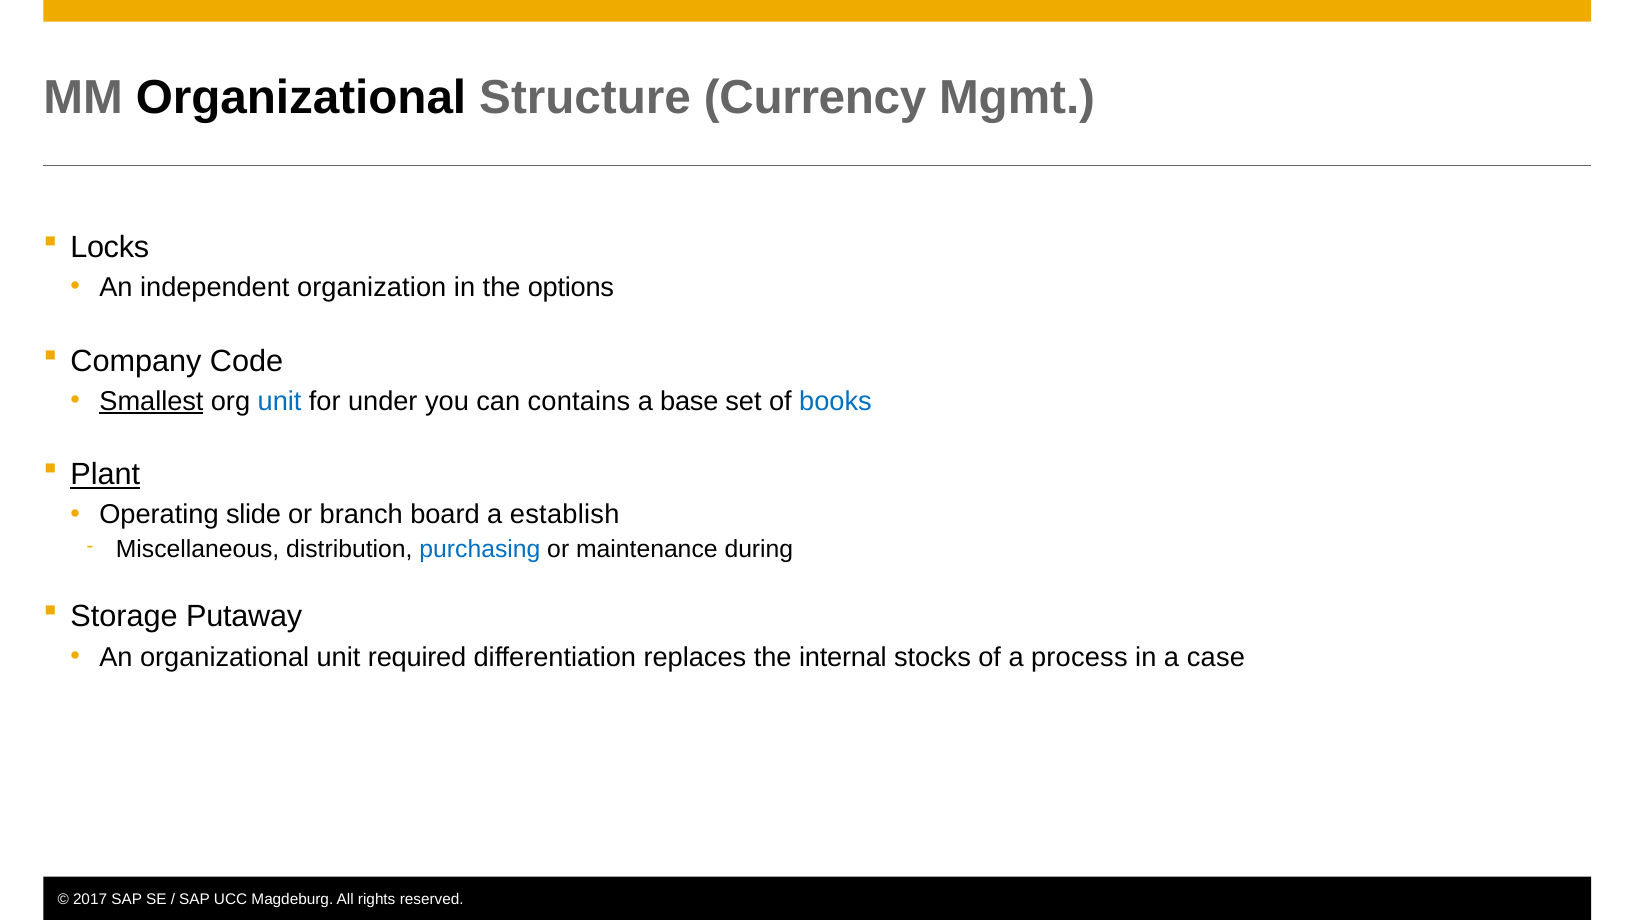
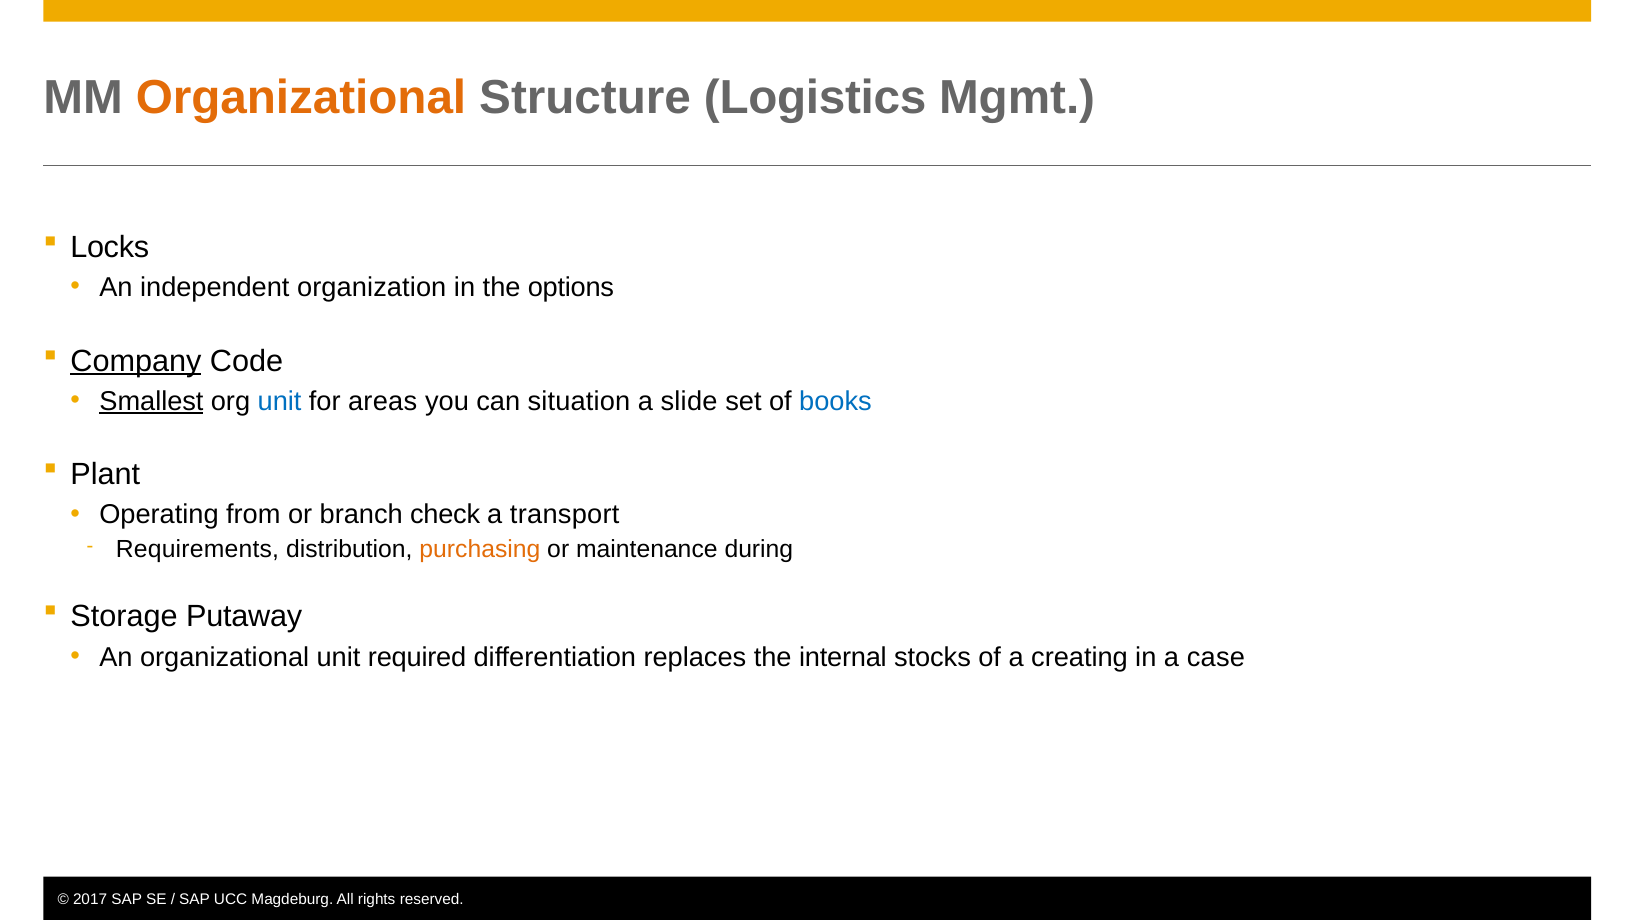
Organizational colour: black -> orange (301, 97)
Currency: Currency -> Logistics (815, 97)
Company underline: none -> present (136, 361)
under: under -> areas (383, 401)
contains: contains -> situation (579, 401)
base: base -> slide (689, 401)
Plant underline: present -> none (105, 474)
slide: slide -> from (253, 515)
board: board -> check (445, 515)
establish: establish -> transport (565, 515)
Miscellaneous: Miscellaneous -> Requirements (197, 550)
purchasing colour: blue -> orange (480, 550)
process: process -> creating (1080, 657)
